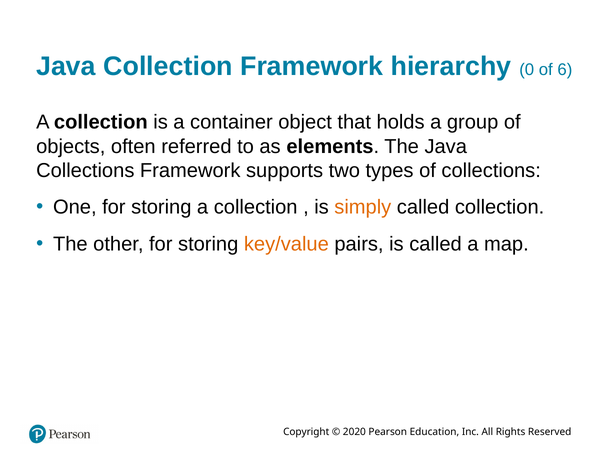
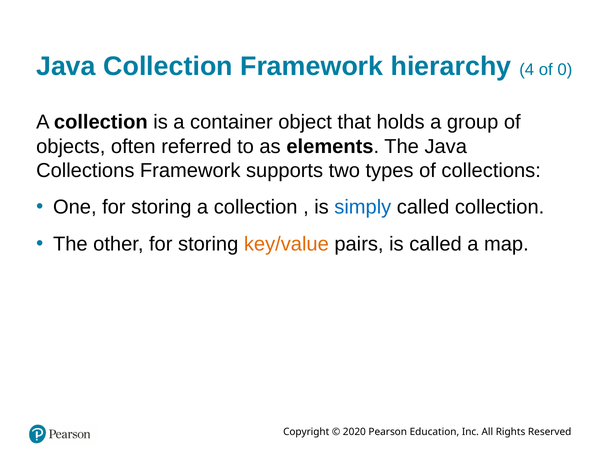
0: 0 -> 4 (527, 70)
6: 6 -> 0 (565, 70)
simply colour: orange -> blue (363, 207)
